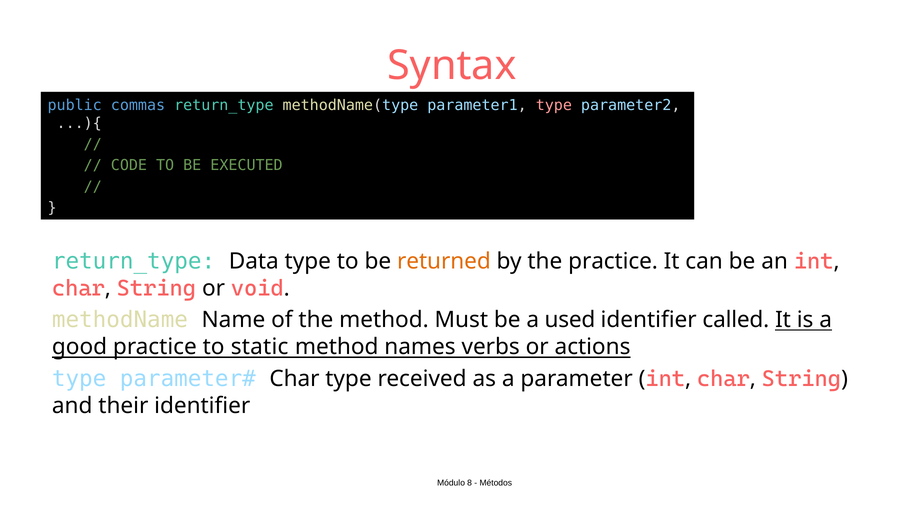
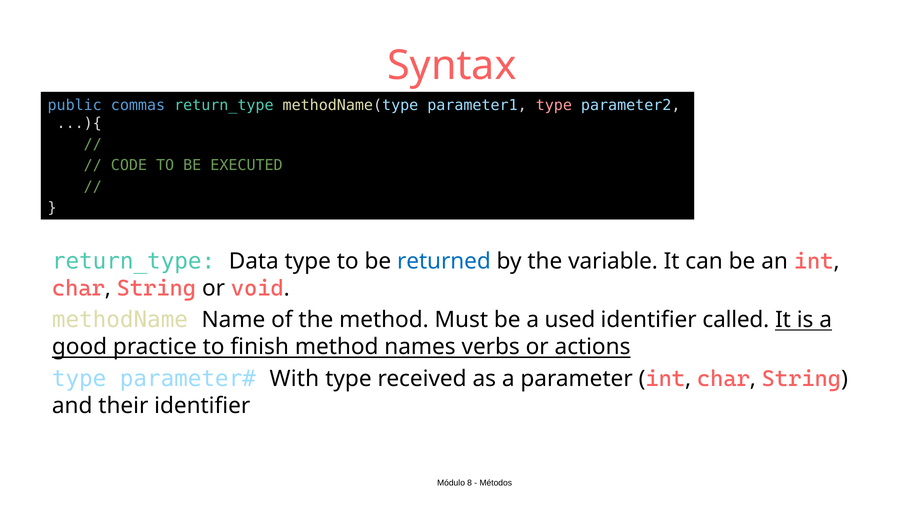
returned colour: orange -> blue (444, 261)
the practice: practice -> variable (613, 261)
static: static -> finish (260, 347)
Char: Char -> With (294, 379)
